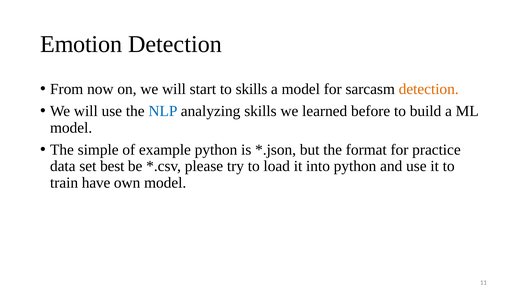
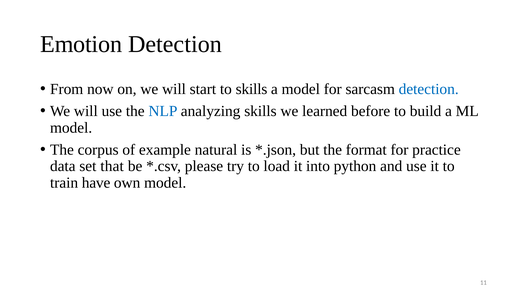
detection colour: orange -> blue (429, 89)
simple: simple -> corpus (98, 150)
example python: python -> natural (216, 150)
best: best -> that (112, 167)
